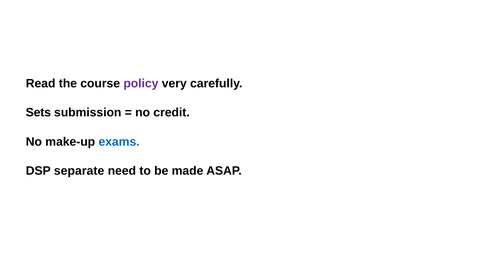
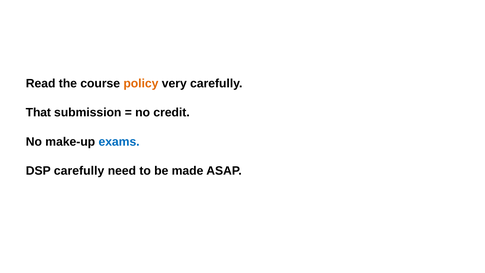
policy colour: purple -> orange (141, 83)
Sets: Sets -> That (38, 113)
DSP separate: separate -> carefully (79, 171)
